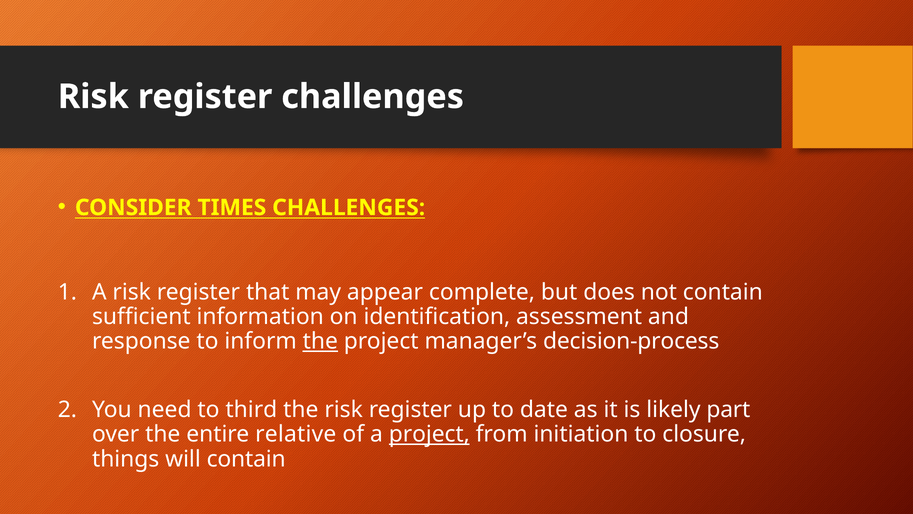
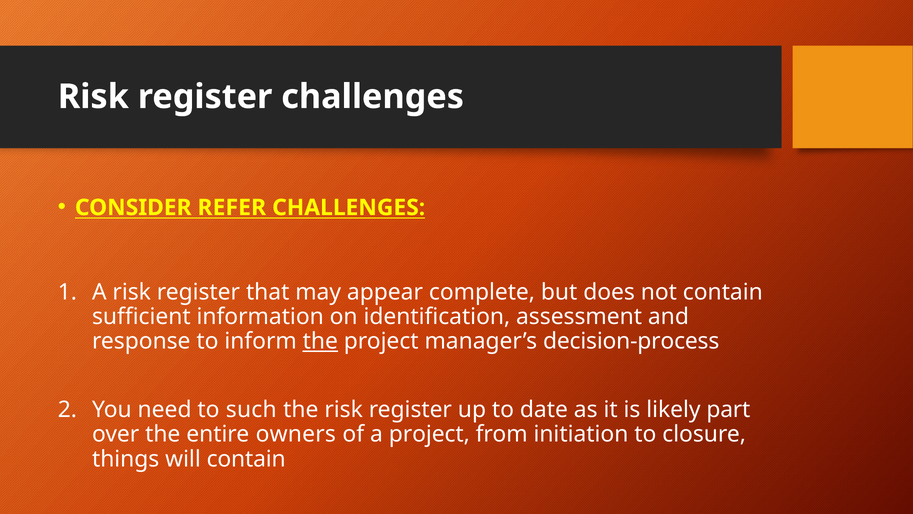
TIMES: TIMES -> REFER (232, 207)
third: third -> such (251, 409)
relative: relative -> owners (296, 434)
project underline: present -> none (429, 434)
